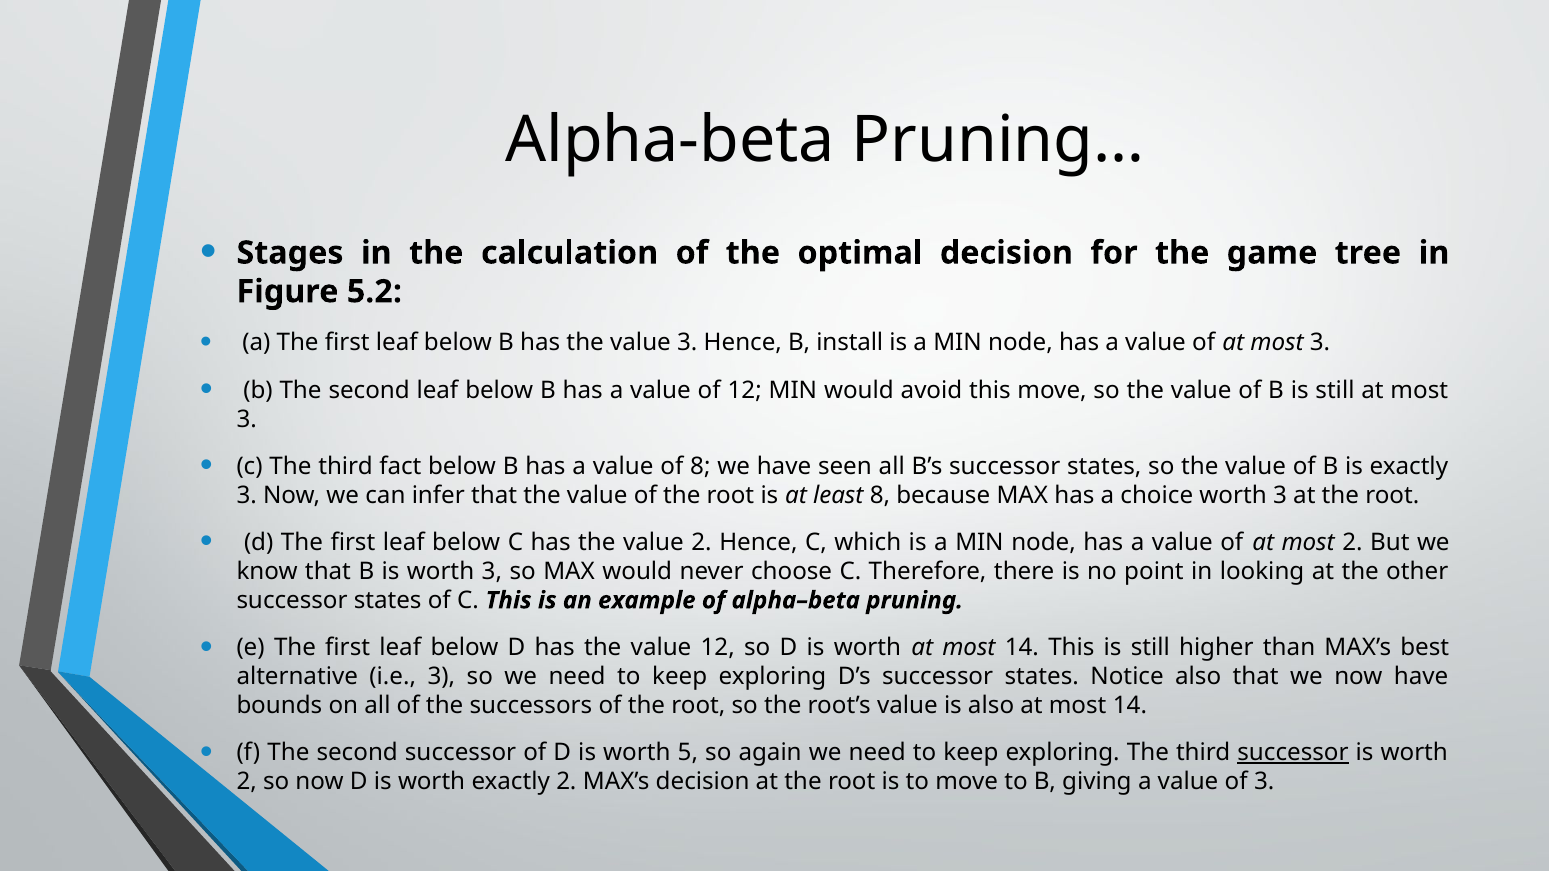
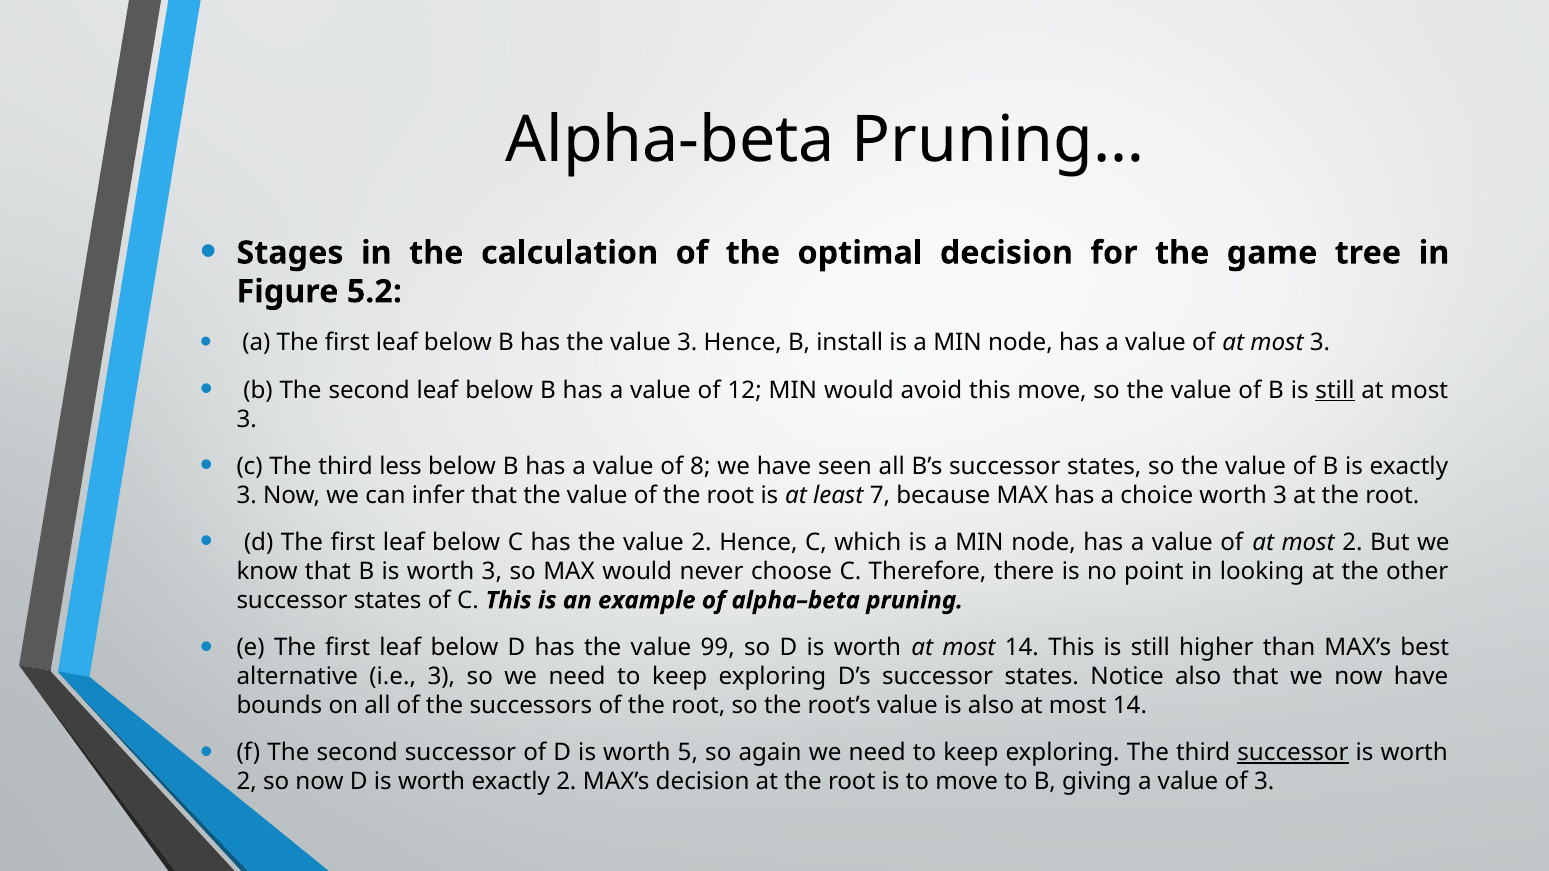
still underline: none -> present (1335, 390)
fact: fact -> less (400, 466)
least 8: 8 -> 7 (880, 495)
value 12: 12 -> 99 (718, 648)
